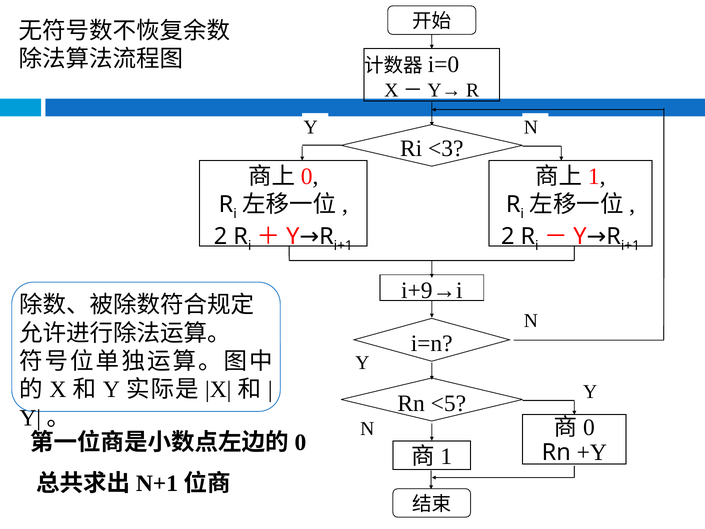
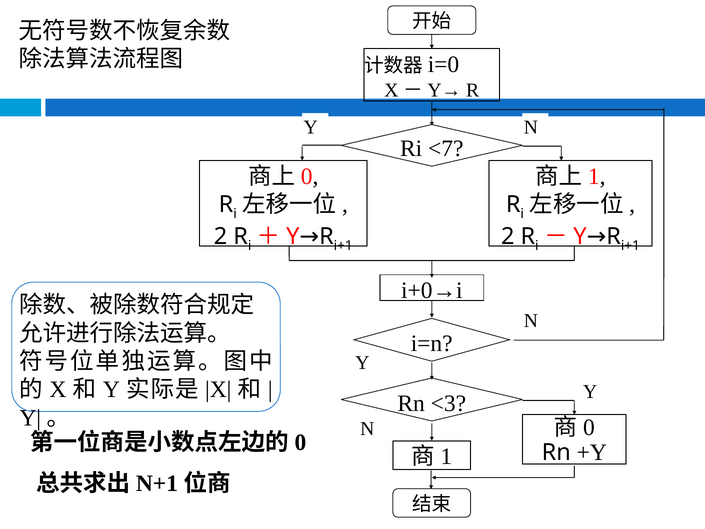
<3: <3 -> <7 (446, 148)
i+9→i: i+9→i -> i+0→i (432, 290)
<5: <5 -> <3 (448, 403)
